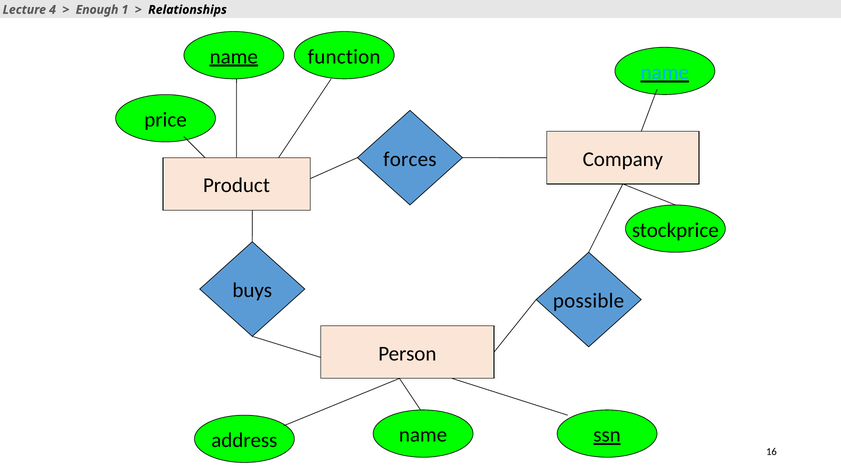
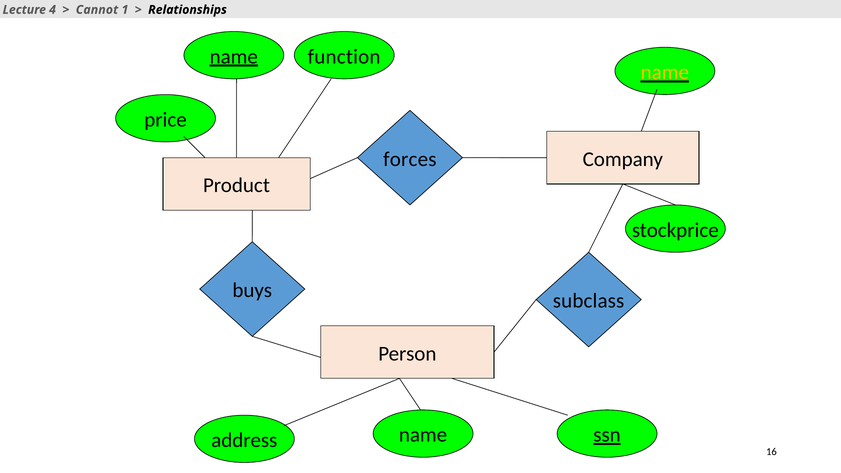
Enough: Enough -> Cannot (97, 10)
name colour: light blue -> yellow (665, 72)
possible: possible -> subclass (589, 301)
